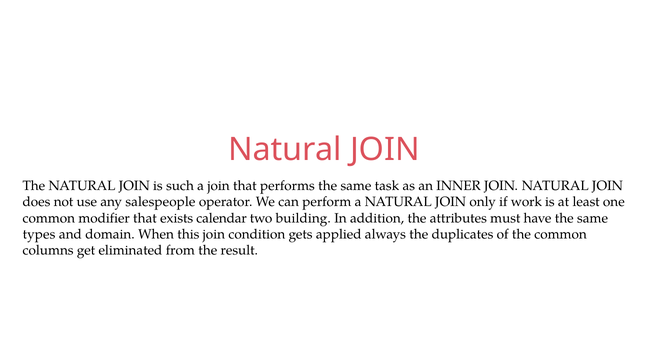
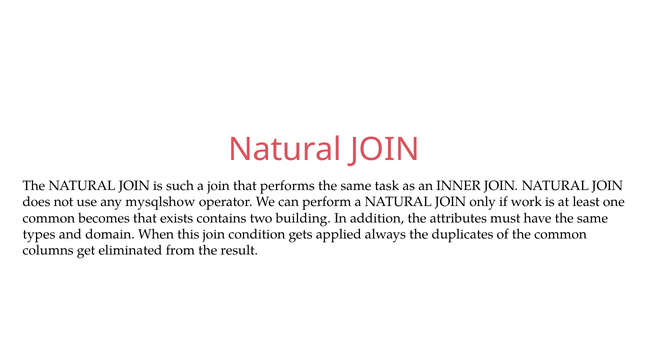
salespeople: salespeople -> mysqlshow (160, 202)
modifier: modifier -> becomes (104, 218)
calendar: calendar -> contains (222, 218)
